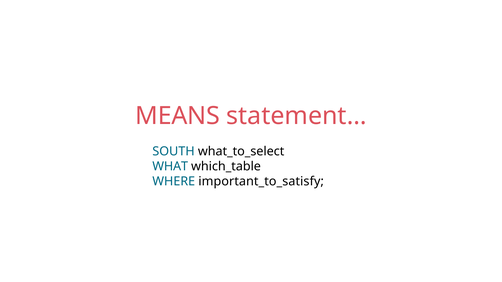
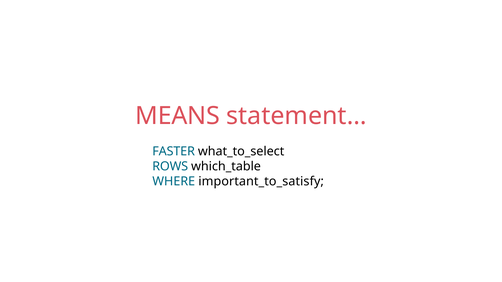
SOUTH: SOUTH -> FASTER (174, 151)
WHAT: WHAT -> ROWS (170, 166)
